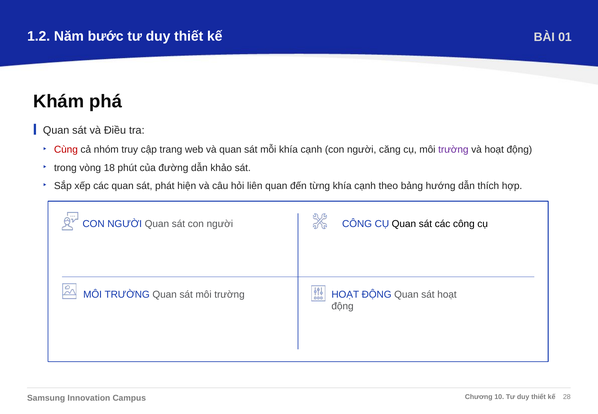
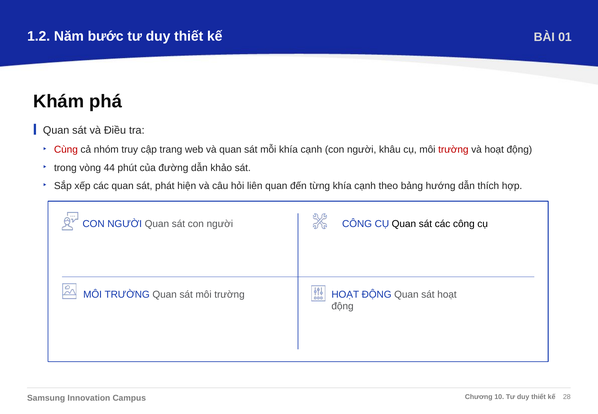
căng: căng -> khâu (390, 150)
trường colour: purple -> red (453, 150)
18: 18 -> 44 (109, 168)
